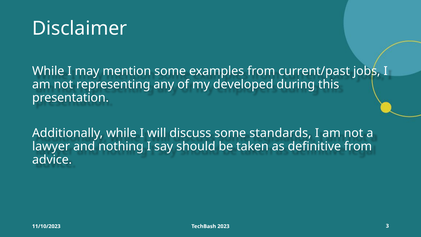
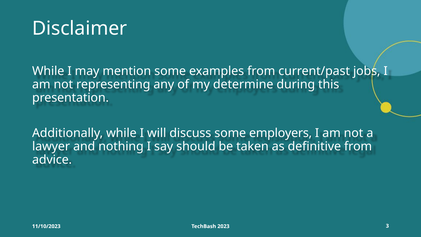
developed: developed -> determine (243, 84)
standards: standards -> employers (281, 133)
